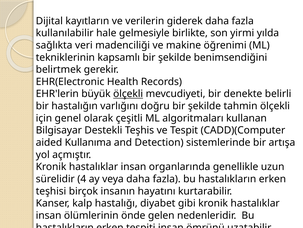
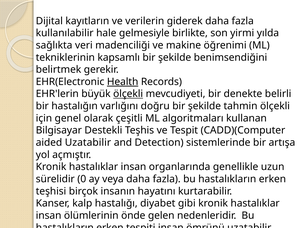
Health underline: none -> present (123, 81)
aided Kullanıma: Kullanıma -> Uzatabilir (88, 142)
4: 4 -> 0 (82, 178)
